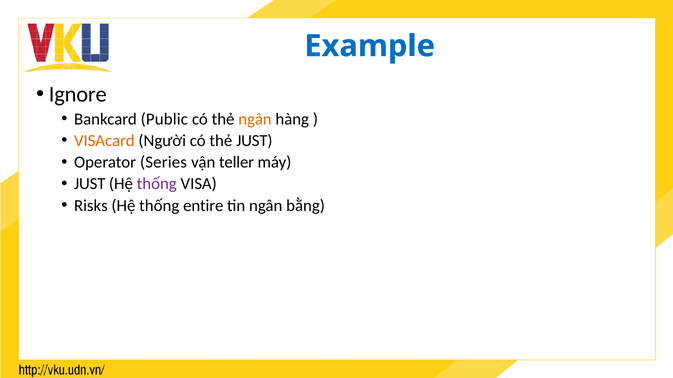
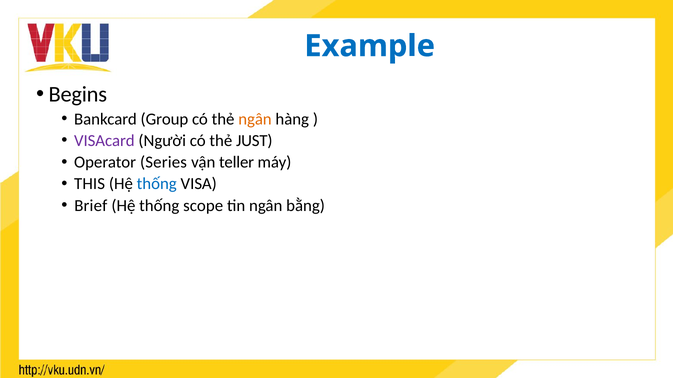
Ignore: Ignore -> Begins (78, 94)
Public: Public -> Group (164, 119)
VISAcard colour: orange -> purple (104, 141)
JUST: JUST -> THIS (90, 184)
thống colour: purple -> blue (157, 184)
Risks: Risks -> Brief (91, 206)
entire: entire -> scope (203, 206)
